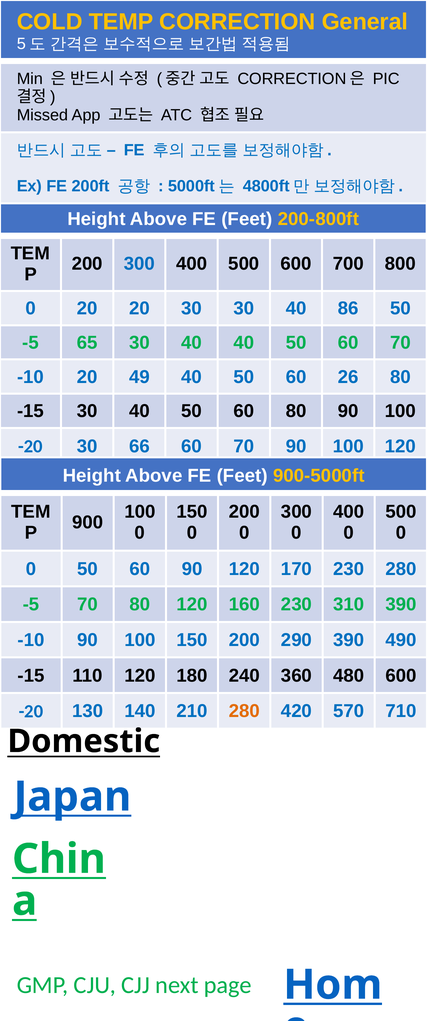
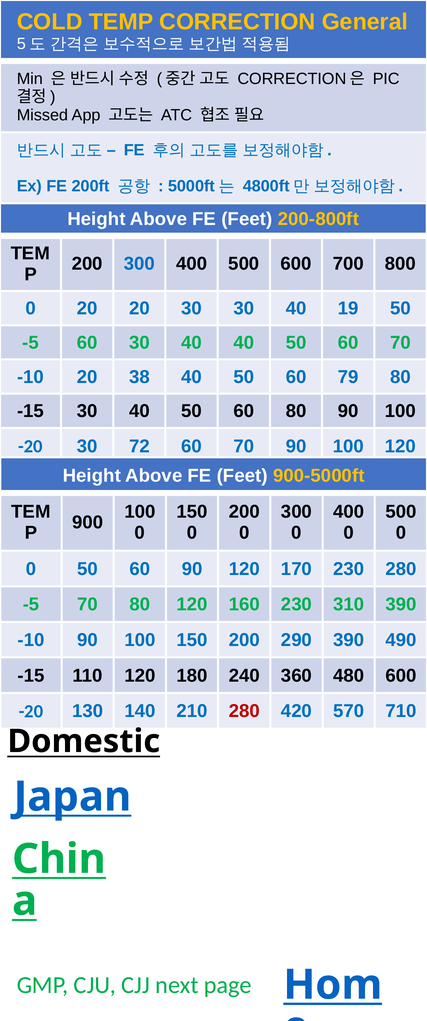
86: 86 -> 19 (348, 309)
-5 65: 65 -> 60 (87, 343)
49: 49 -> 38 (139, 377)
26: 26 -> 79 (348, 377)
66: 66 -> 72 (139, 447)
280 colour: orange -> red (244, 712)
